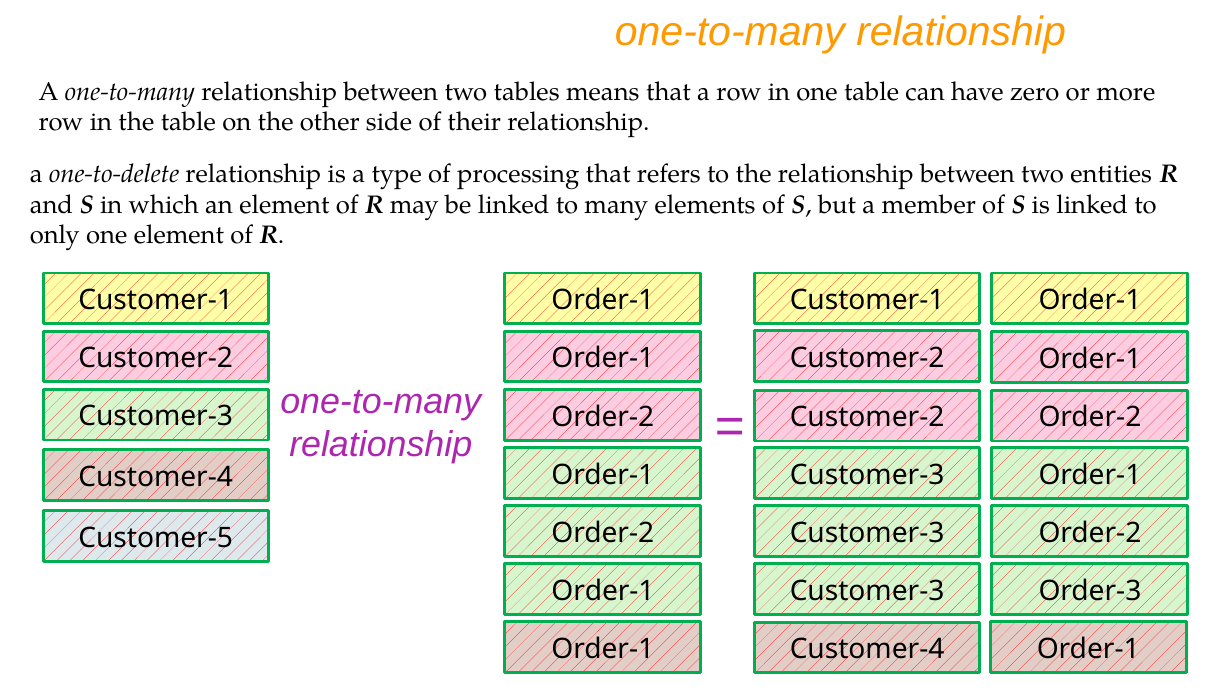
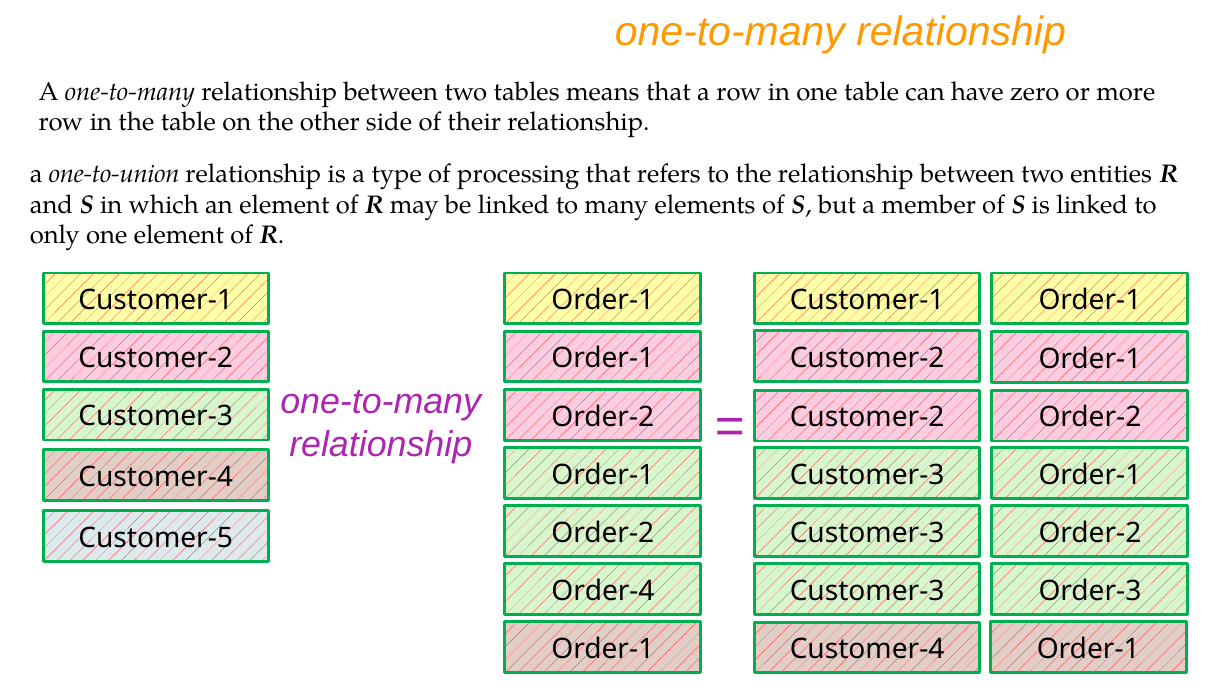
one-to-delete: one-to-delete -> one-to-union (114, 174)
Order-1: Order-1 -> Order-4 (603, 590)
